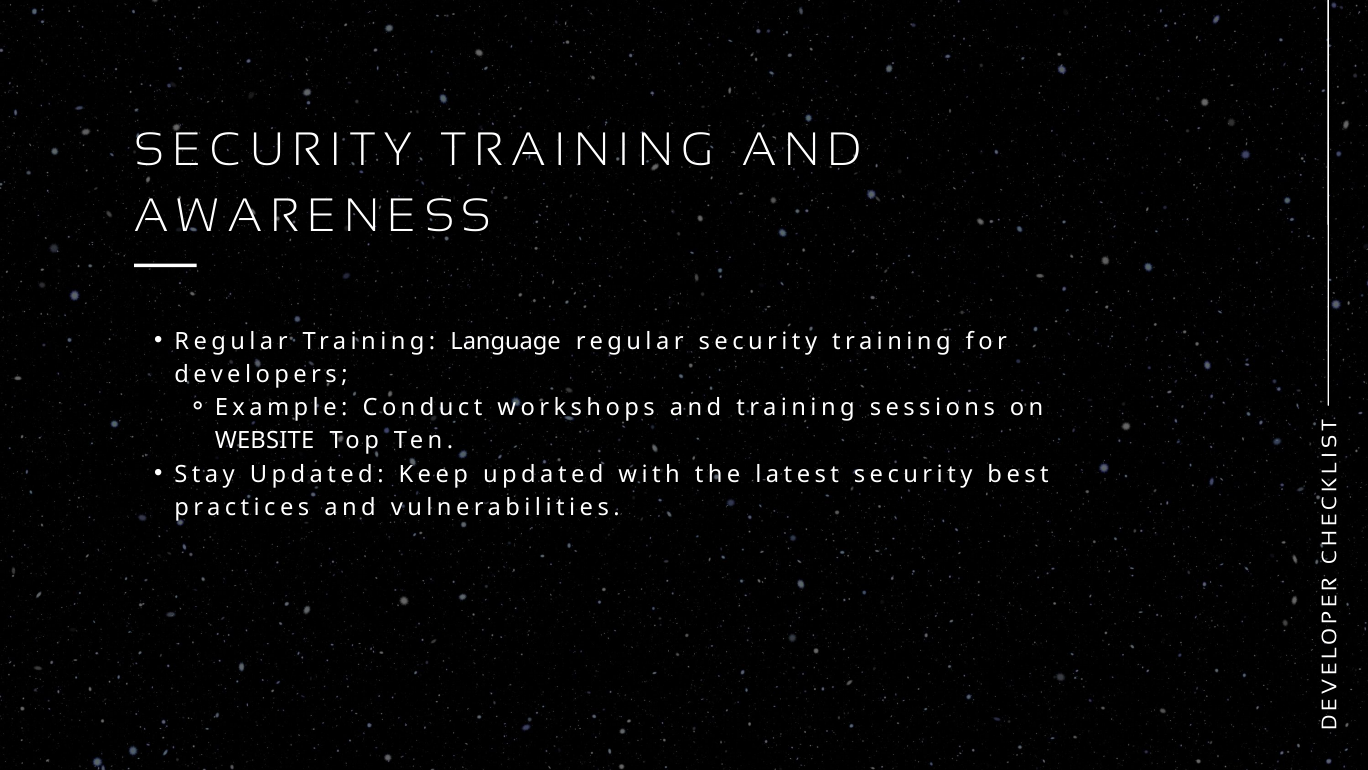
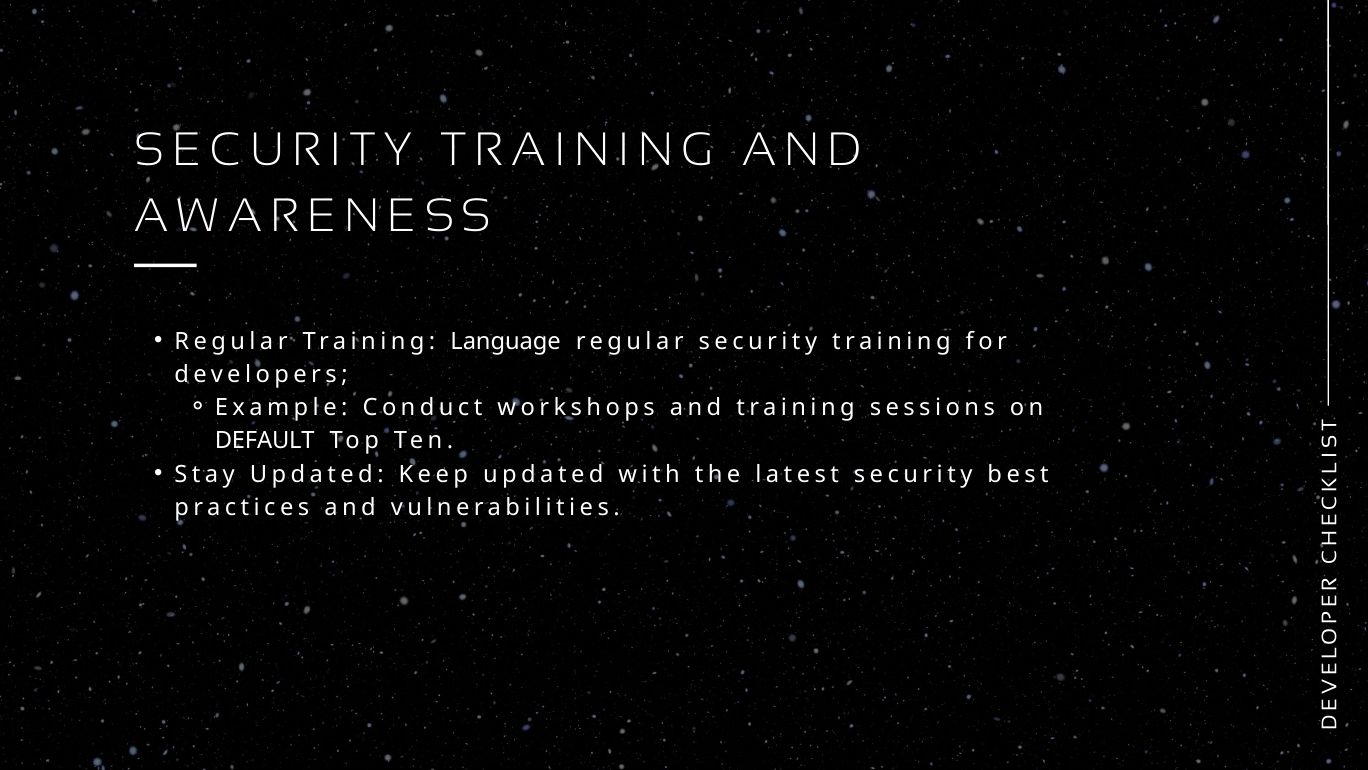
WEBSITE: WEBSITE -> DEFAULT (265, 441)
